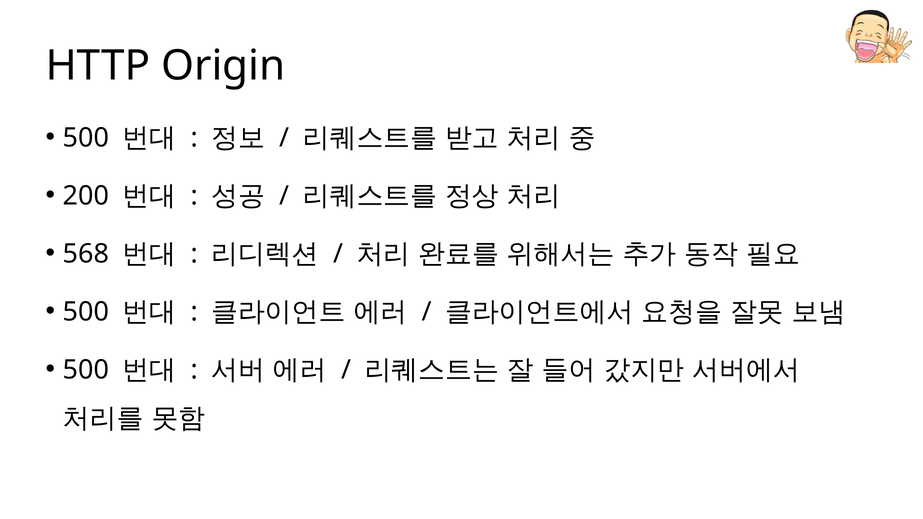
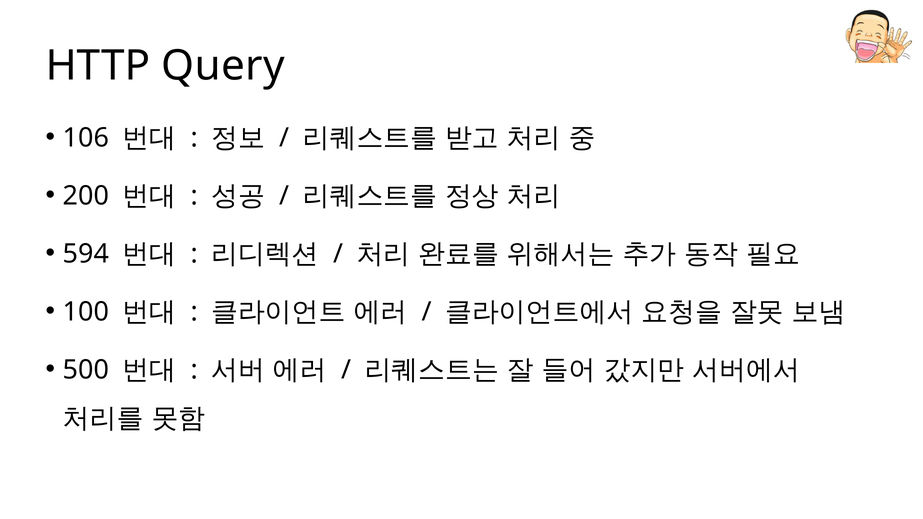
Origin: Origin -> Query (223, 66)
500: 500 -> 106 (86, 138)
568: 568 -> 594 (86, 254)
500: 500 -> 100 (86, 312)
